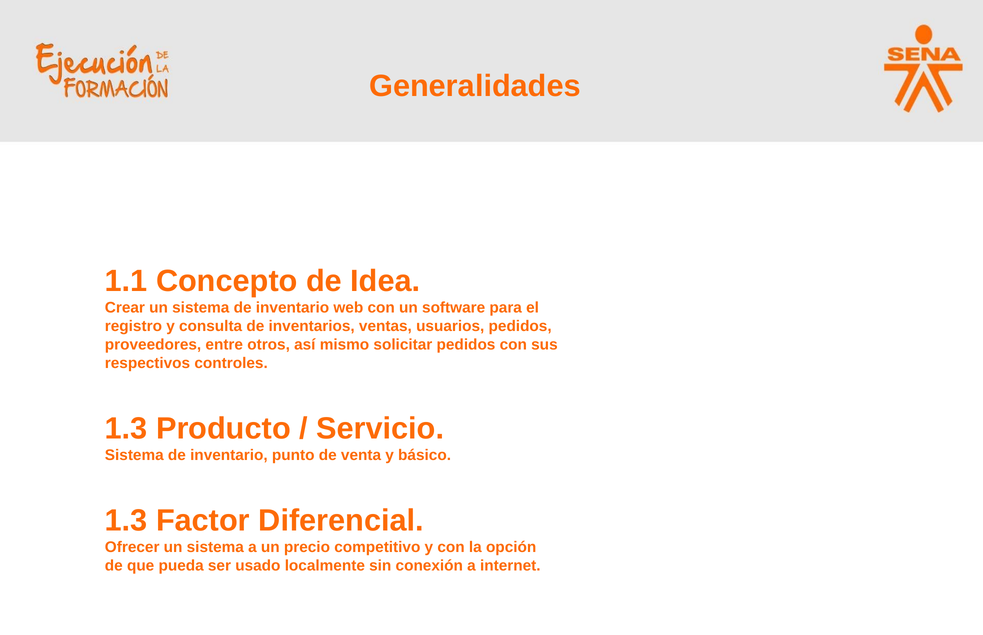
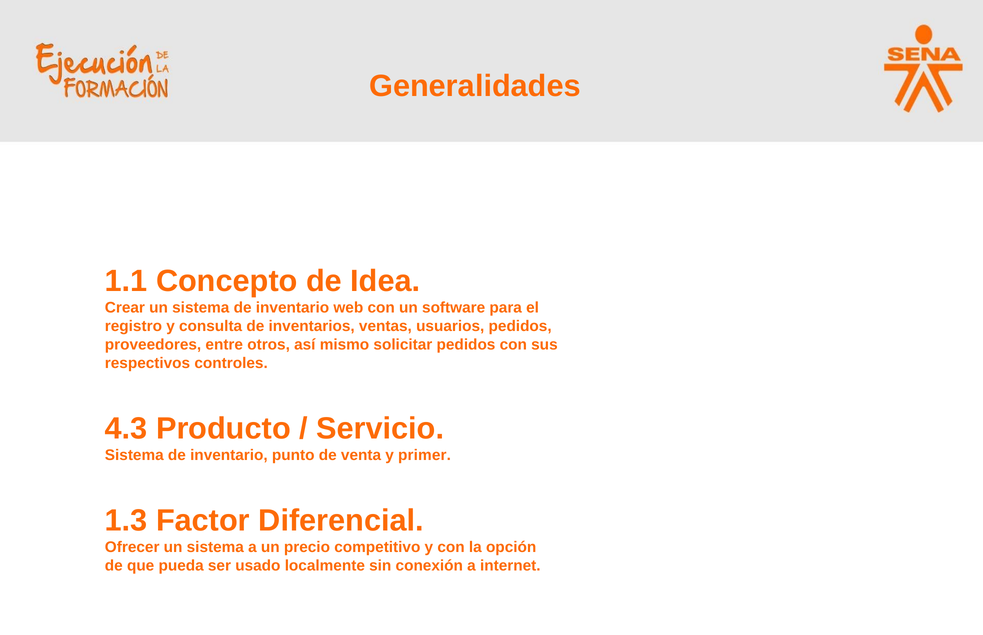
1.3: 1.3 -> 4.3 (126, 429)
básico: básico -> primer (425, 455)
